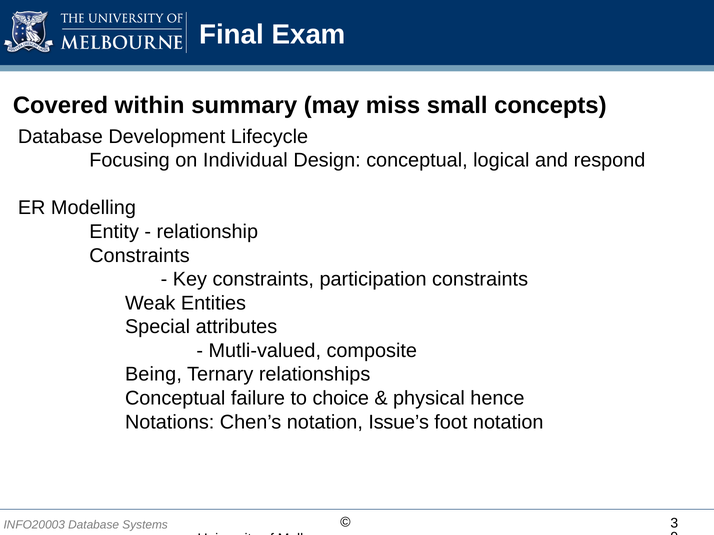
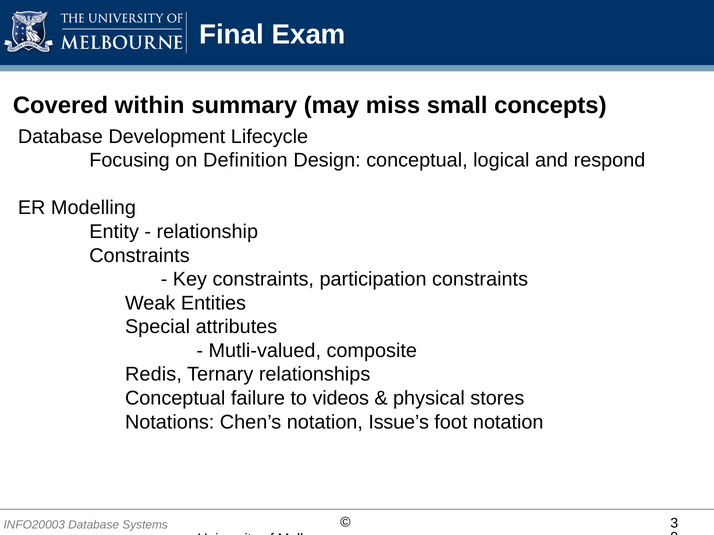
Individual: Individual -> Definition (245, 161)
Being: Being -> Redis (153, 375)
choice: choice -> videos (341, 399)
hence: hence -> stores (497, 399)
